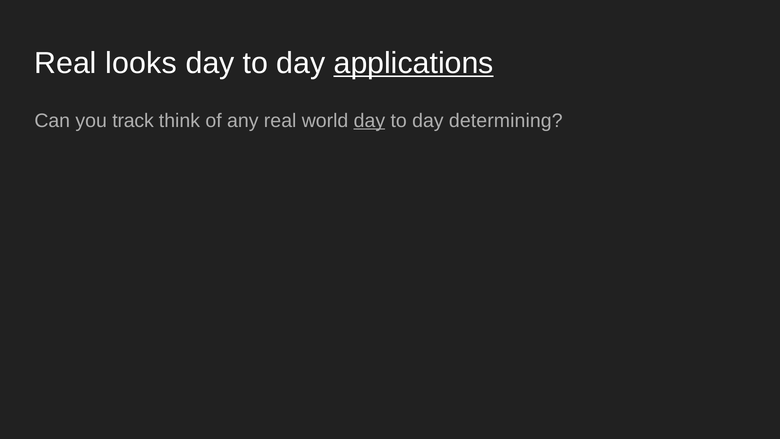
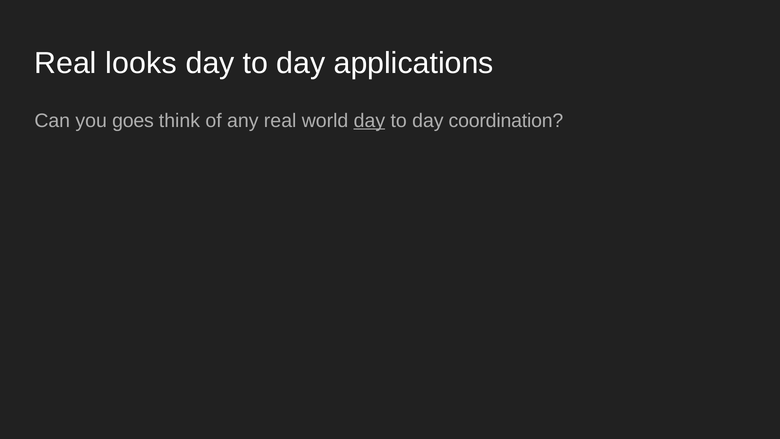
applications underline: present -> none (414, 63)
track: track -> goes (133, 121)
determining: determining -> coordination (506, 121)
